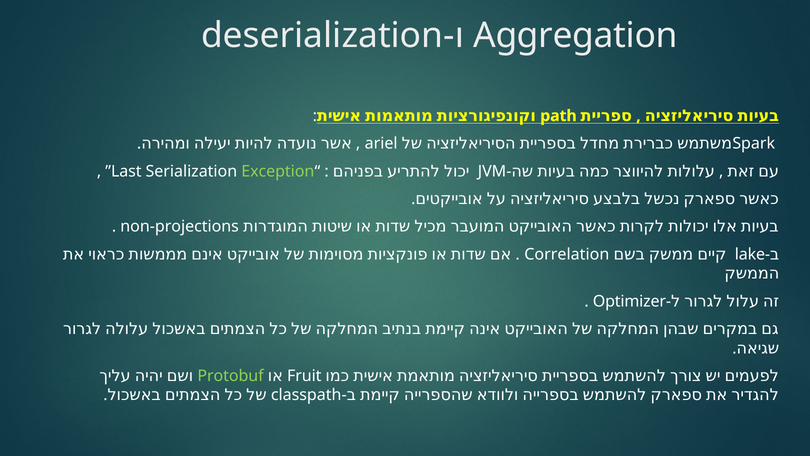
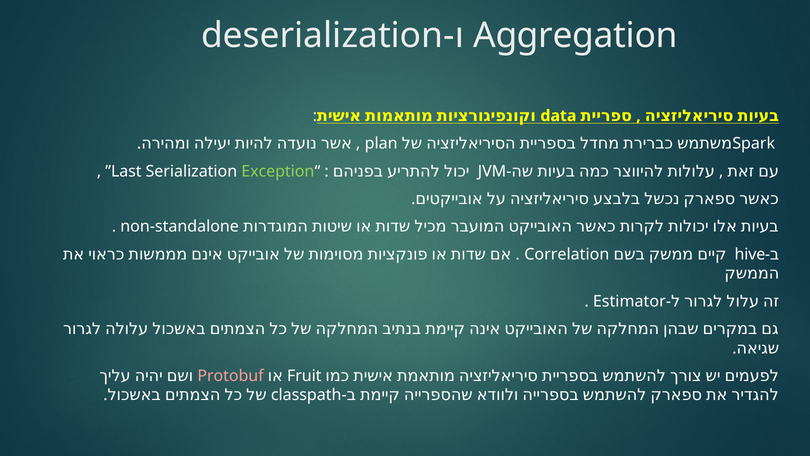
path: path -> data (558, 116)
ariel: ariel -> plan (381, 143)
non-projections: non-projections -> non-standalone (180, 226)
lake: lake -> hive (750, 254)
Optimizer: Optimizer -> Estimator (629, 301)
Protobuf colour: light green -> pink (231, 376)
